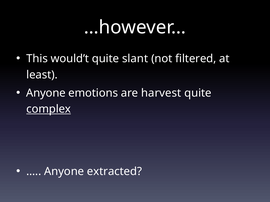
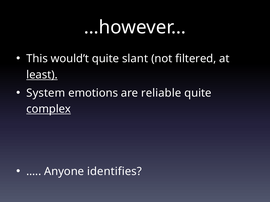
least underline: none -> present (42, 75)
Anyone: Anyone -> System (46, 93)
harvest: harvest -> reliable (161, 93)
extracted: extracted -> identifies (114, 172)
